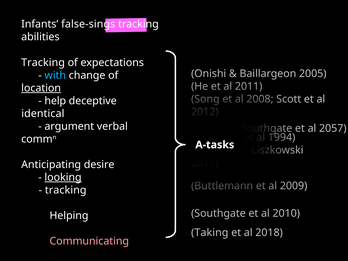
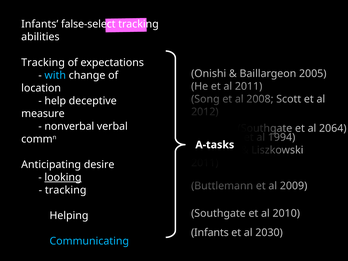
false-sings: false-sings -> false-select (88, 24)
location underline: present -> none (41, 88)
identical: identical -> measure (43, 114)
argument: argument -> nonverbal (69, 126)
2057: 2057 -> 2064 (333, 128)
Taking: Taking -> Infants (210, 233)
2018: 2018 -> 2030 (269, 233)
Communicating colour: pink -> light blue (89, 241)
